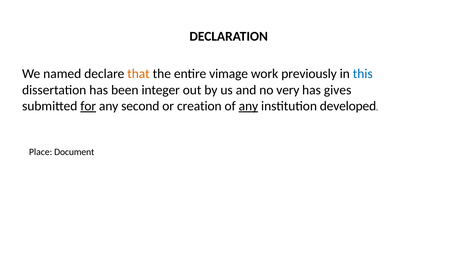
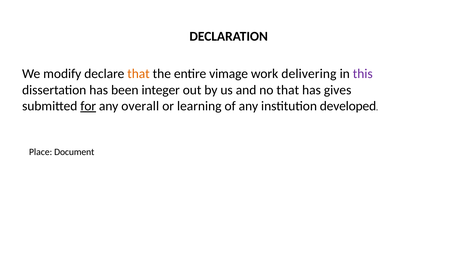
named: named -> modify (62, 74)
previously: previously -> delivering (309, 74)
this colour: blue -> purple (363, 74)
no very: very -> that (288, 90)
second: second -> overall (140, 106)
creation: creation -> learning (199, 106)
any underline: present -> none (248, 106)
